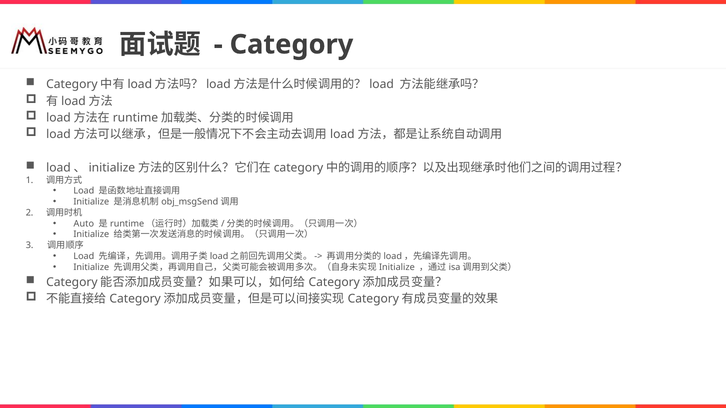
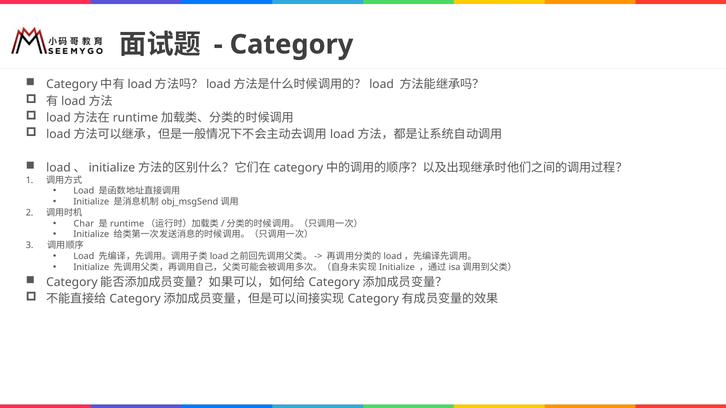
Auto: Auto -> Char (84, 224)
